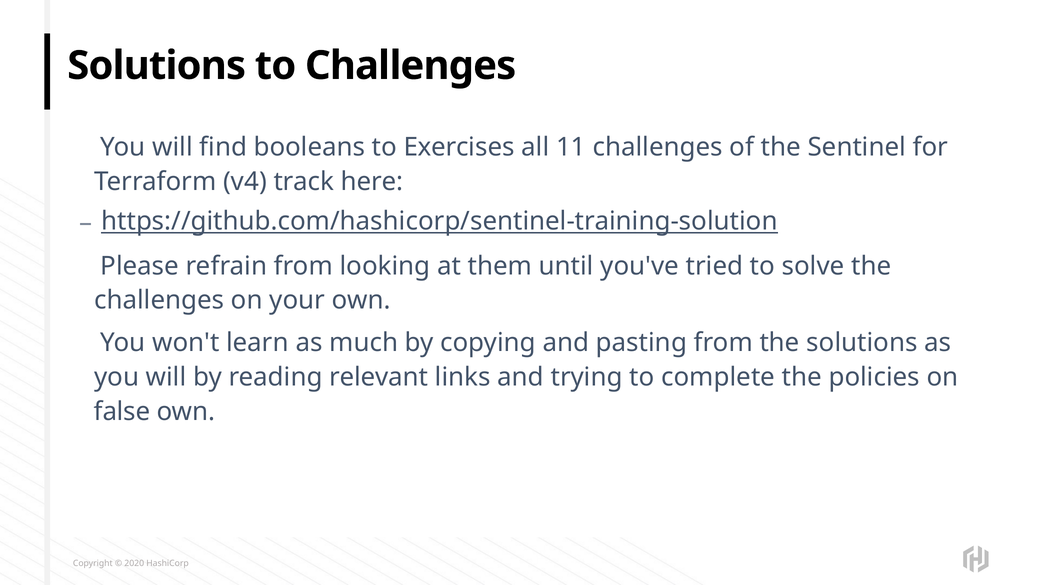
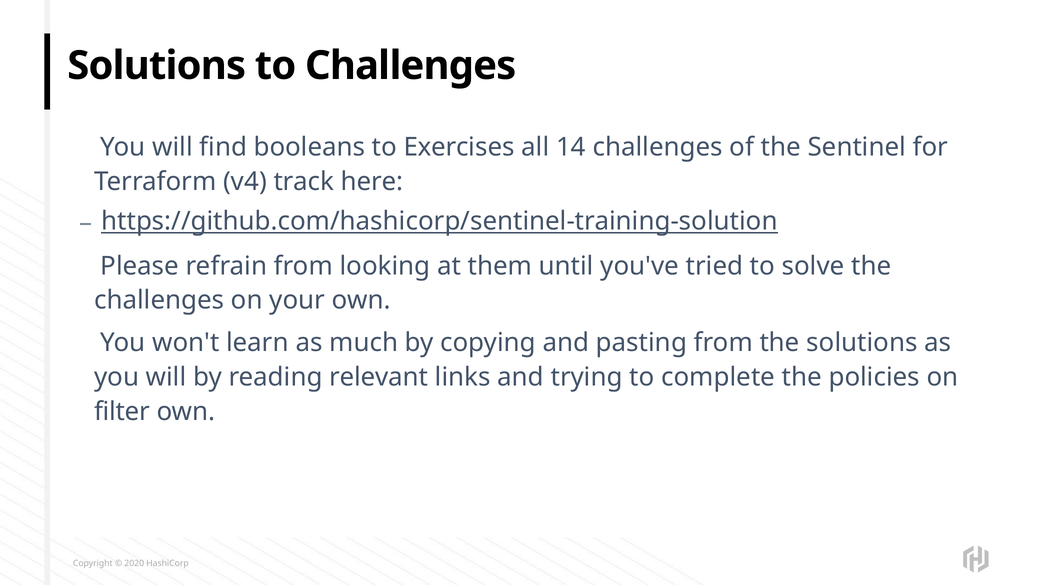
11: 11 -> 14 (571, 147)
false: false -> filter (122, 411)
